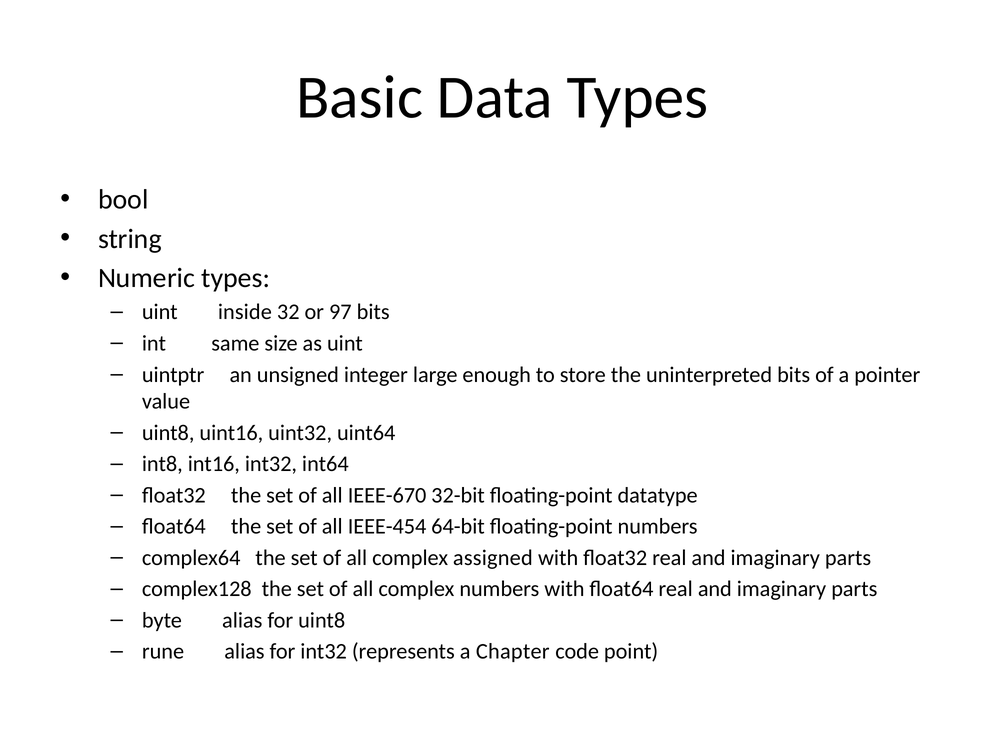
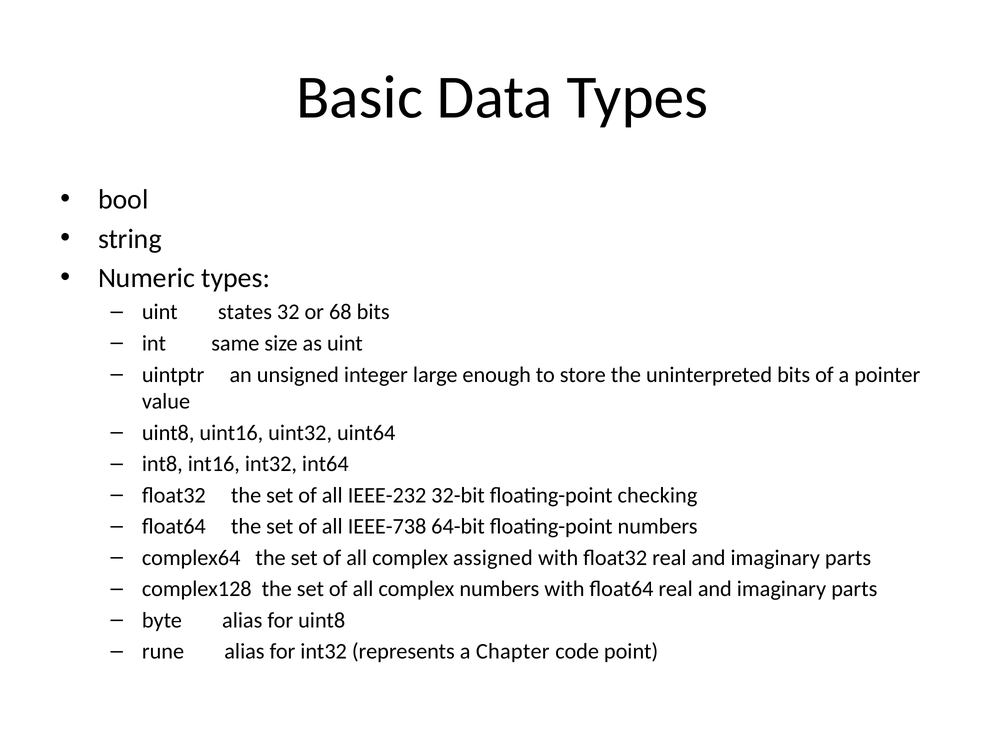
inside: inside -> states (245, 312)
97: 97 -> 68 (340, 312)
IEEE-670: IEEE-670 -> IEEE-232 (387, 495)
datatype: datatype -> checking (657, 495)
IEEE-454: IEEE-454 -> IEEE-738 (387, 526)
